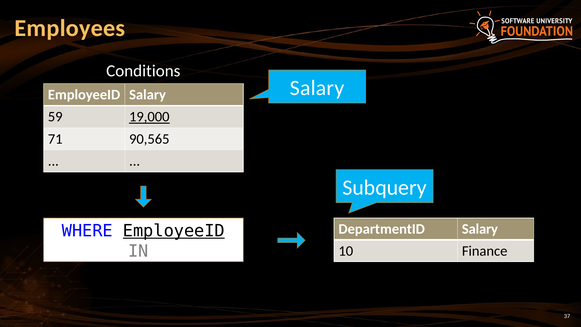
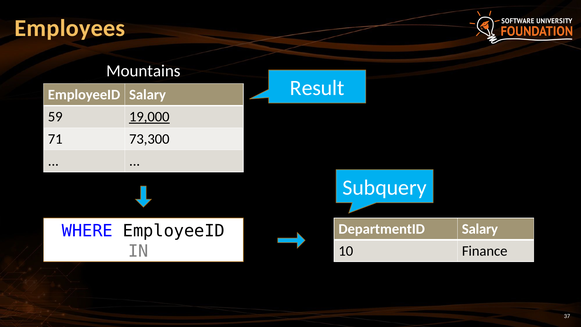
Conditions: Conditions -> Mountains (143, 71)
Salary: Salary -> Result (317, 88)
90,565: 90,565 -> 73,300 (149, 139)
EmployeeID underline: present -> none (174, 231)
